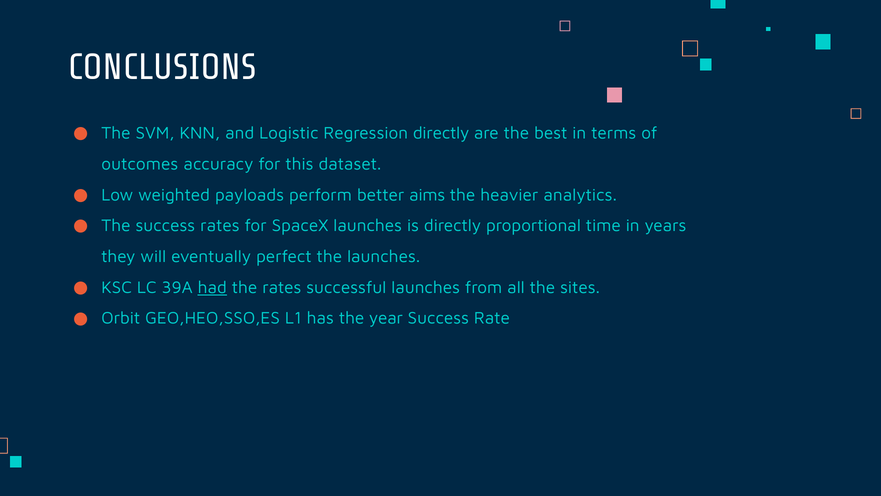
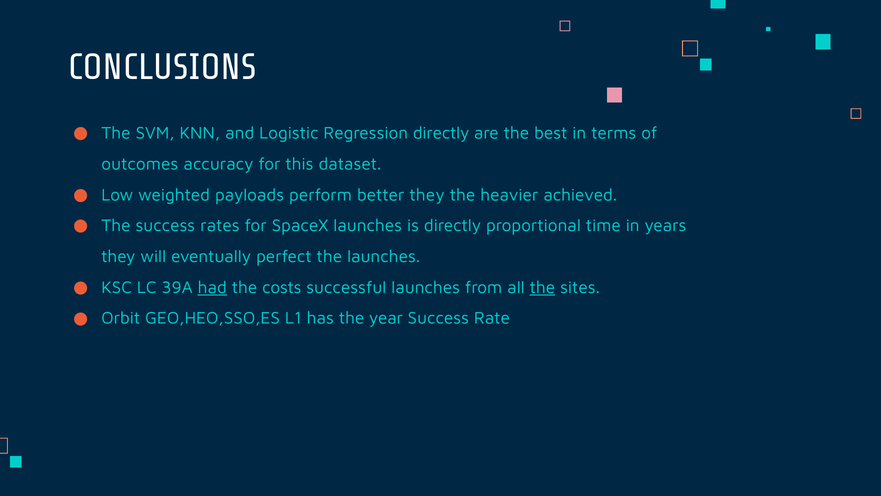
better aims: aims -> they (427, 195)
analytics: analytics -> achieved (580, 195)
the rates: rates -> costs (282, 287)
the underline: none -> present (542, 287)
